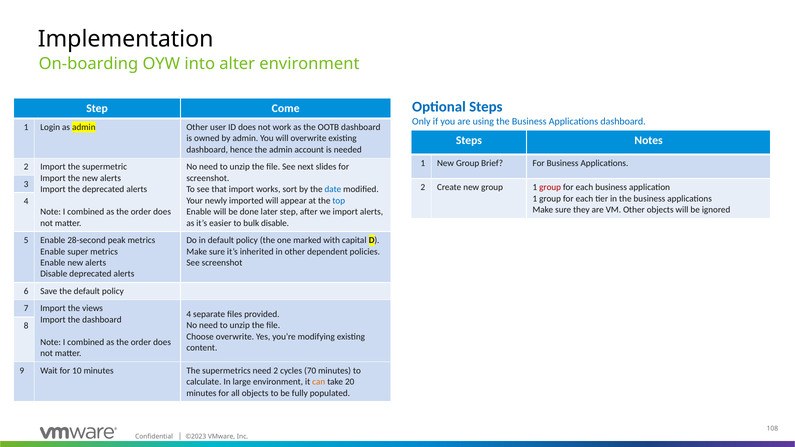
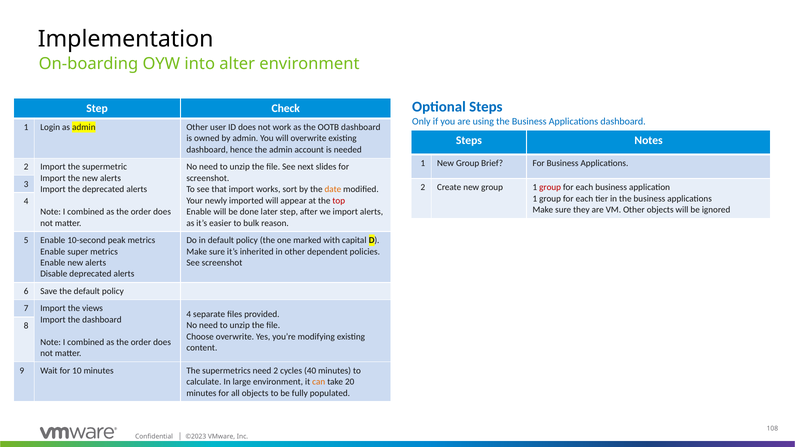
Come: Come -> Check (286, 109)
date colour: blue -> orange (333, 189)
top colour: blue -> red (339, 201)
bulk disable: disable -> reason (275, 223)
28-second: 28-second -> 10-second (87, 240)
70: 70 -> 40 (310, 371)
